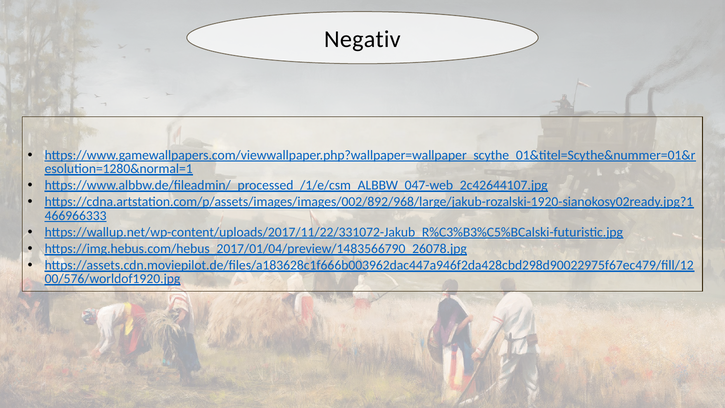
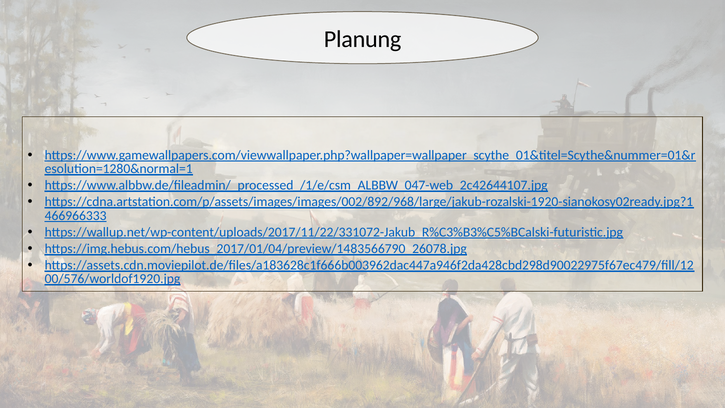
Negativ: Negativ -> Planung (363, 39)
